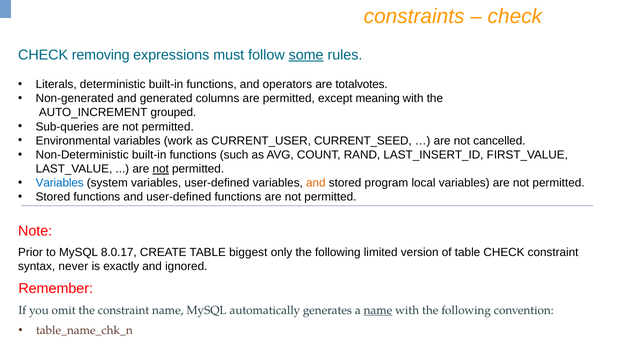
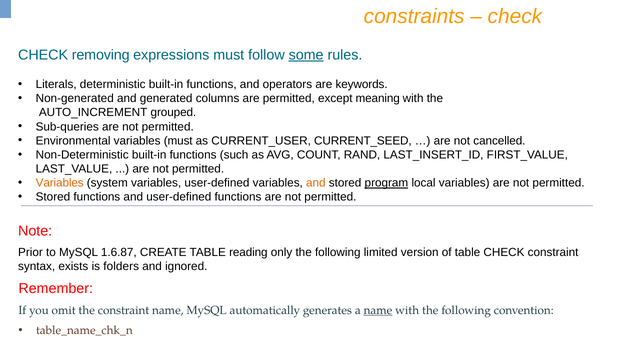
totalvotes: totalvotes -> keywords (362, 84)
variables work: work -> must (178, 141)
not underline: present -> none (161, 169)
Variables colour: blue -> orange (60, 183)
program underline: none -> present (386, 183)
8.0.17: 8.0.17 -> 1.6.87 (119, 252)
biggest: biggest -> reading (248, 252)
never: never -> exists (73, 266)
exactly: exactly -> folders (121, 266)
